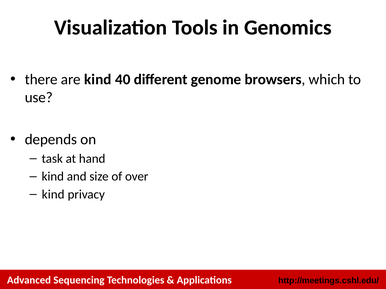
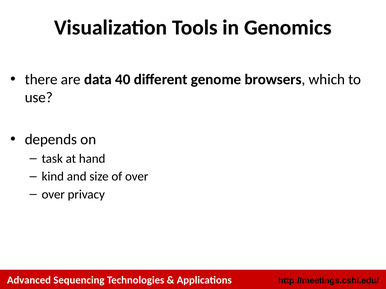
are kind: kind -> data (98, 80)
kind: kind -> over (53, 195)
